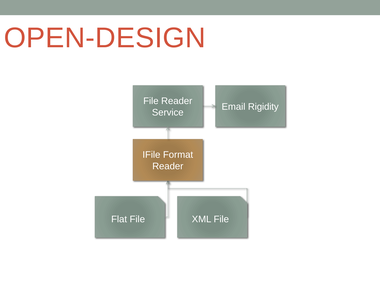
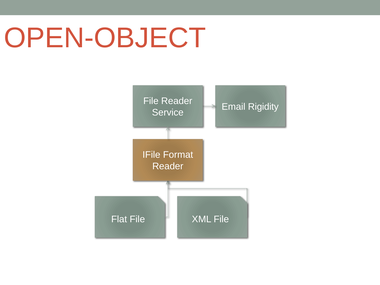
OPEN-DESIGN: OPEN-DESIGN -> OPEN-OBJECT (105, 38)
